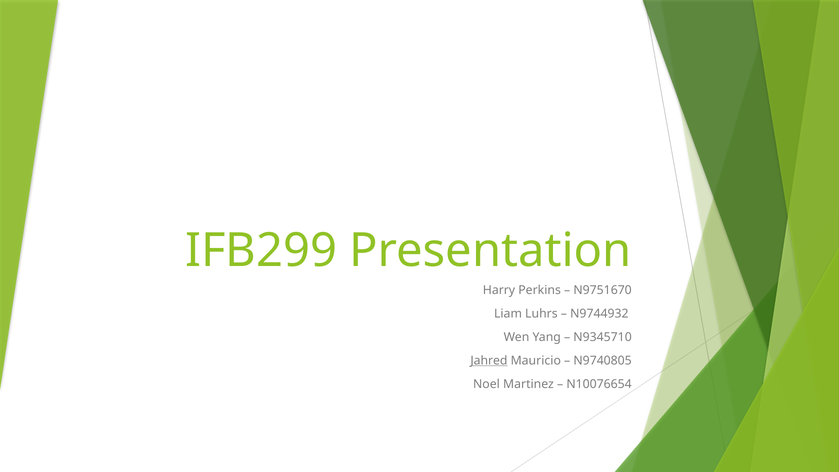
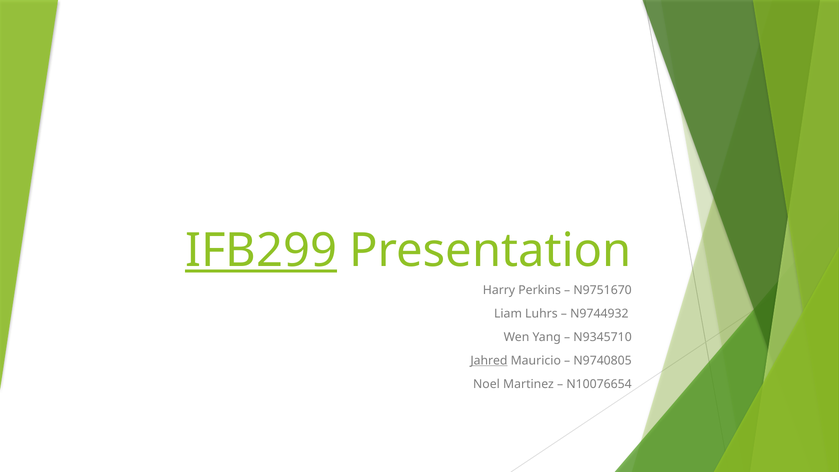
IFB299 underline: none -> present (261, 251)
